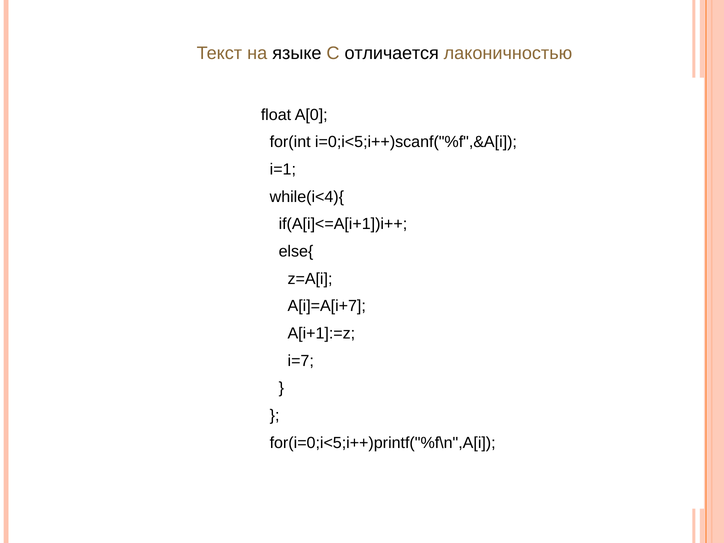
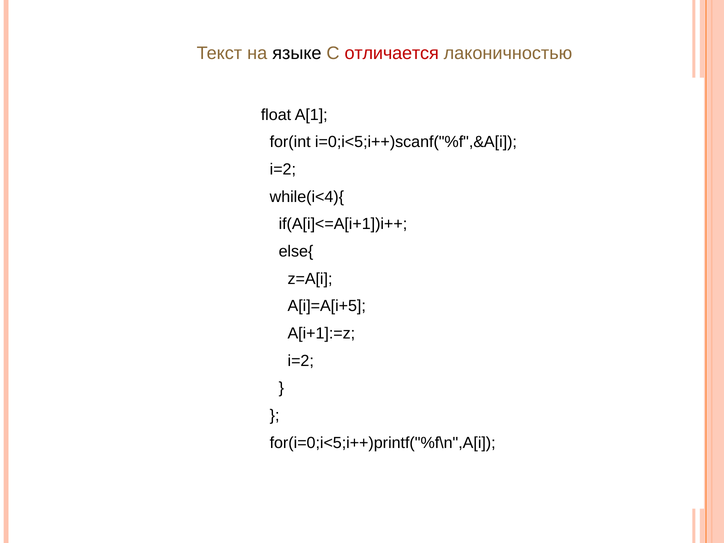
отличается colour: black -> red (392, 53)
A[0: A[0 -> A[1 (311, 115)
i=1: i=1 -> i=2 (283, 169)
A[i]=A[i+7: A[i]=A[i+7 -> A[i]=A[i+5 (327, 306)
i=7: i=7 -> i=2 (301, 361)
